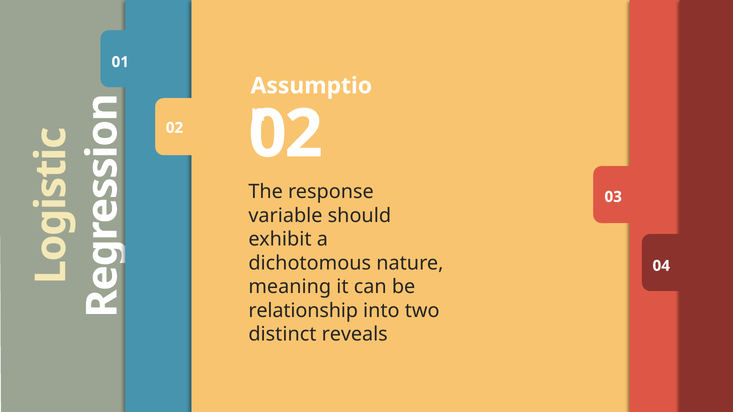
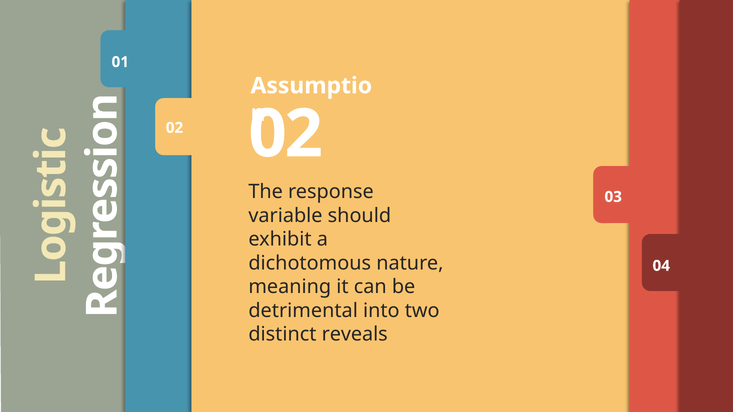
relationship: relationship -> detrimental (303, 311)
